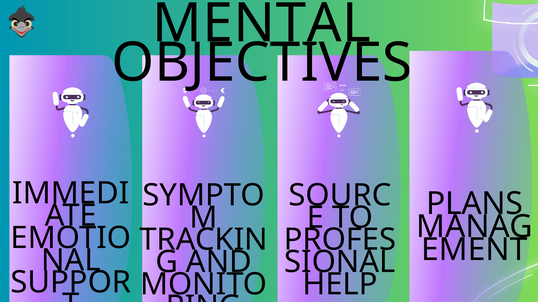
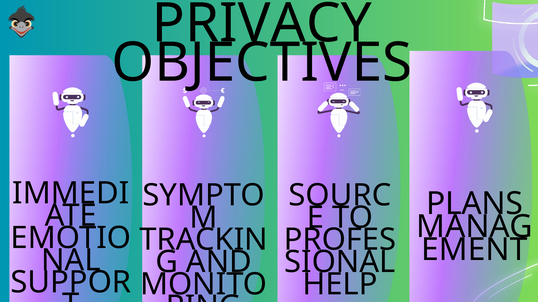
MENTAL: MENTAL -> PRIVACY (262, 24)
